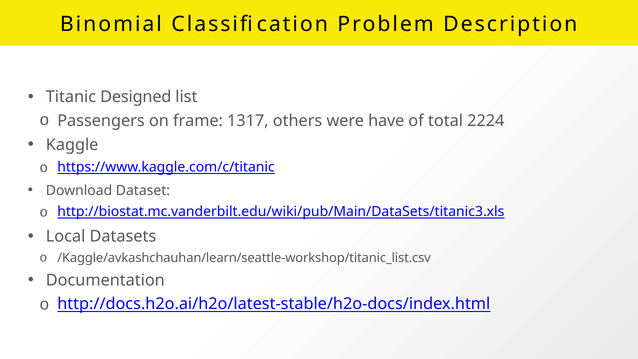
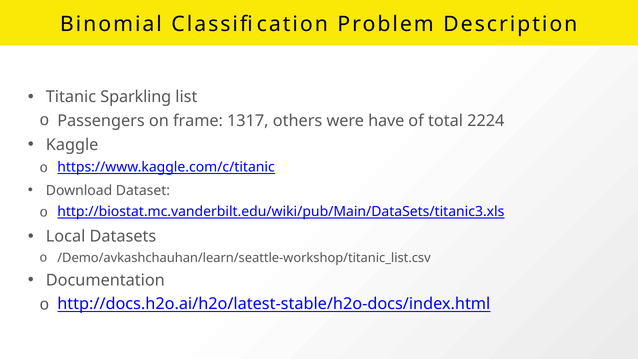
Designed: Designed -> Sparkling (136, 97)
/Kaggle/avkashchauhan/learn/seattle-workshop/titanic_list.csv: /Kaggle/avkashchauhan/learn/seattle-workshop/titanic_list.csv -> /Demo/avkashchauhan/learn/seattle-workshop/titanic_list.csv (244, 258)
